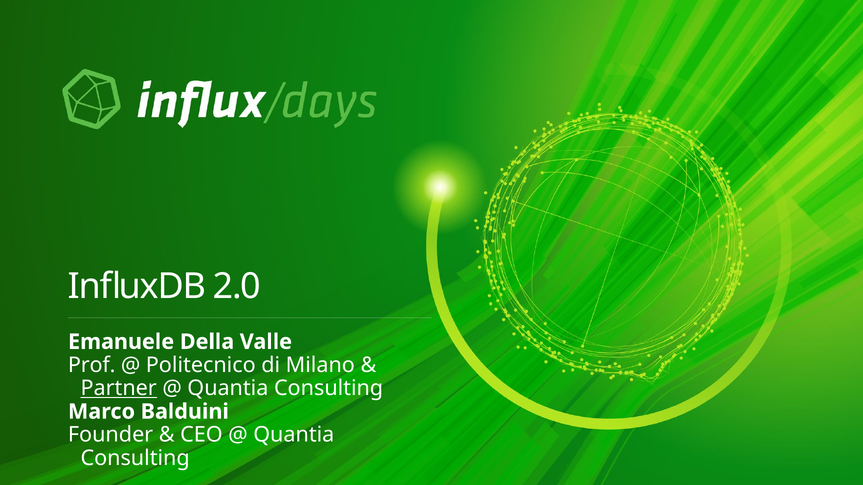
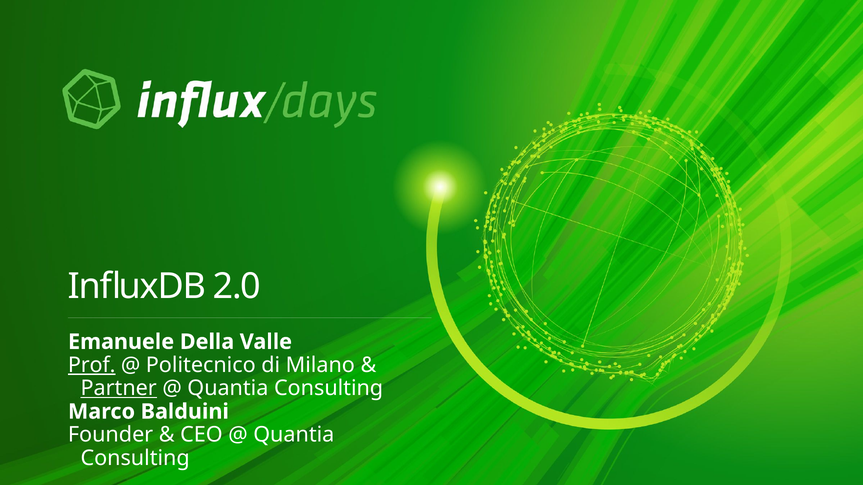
Prof underline: none -> present (92, 365)
